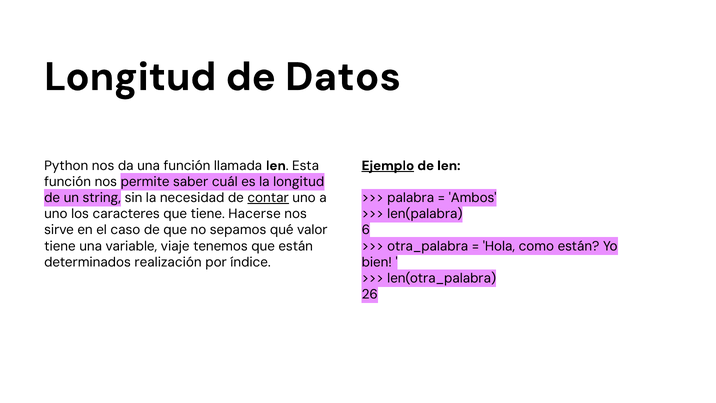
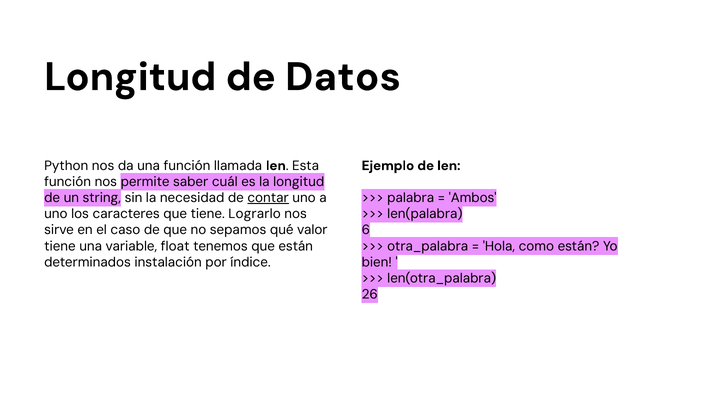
Ejemplo underline: present -> none (388, 166)
Hacerse: Hacerse -> Lograrlo (255, 214)
viaje: viaje -> float (175, 246)
realización: realización -> instalación (168, 262)
